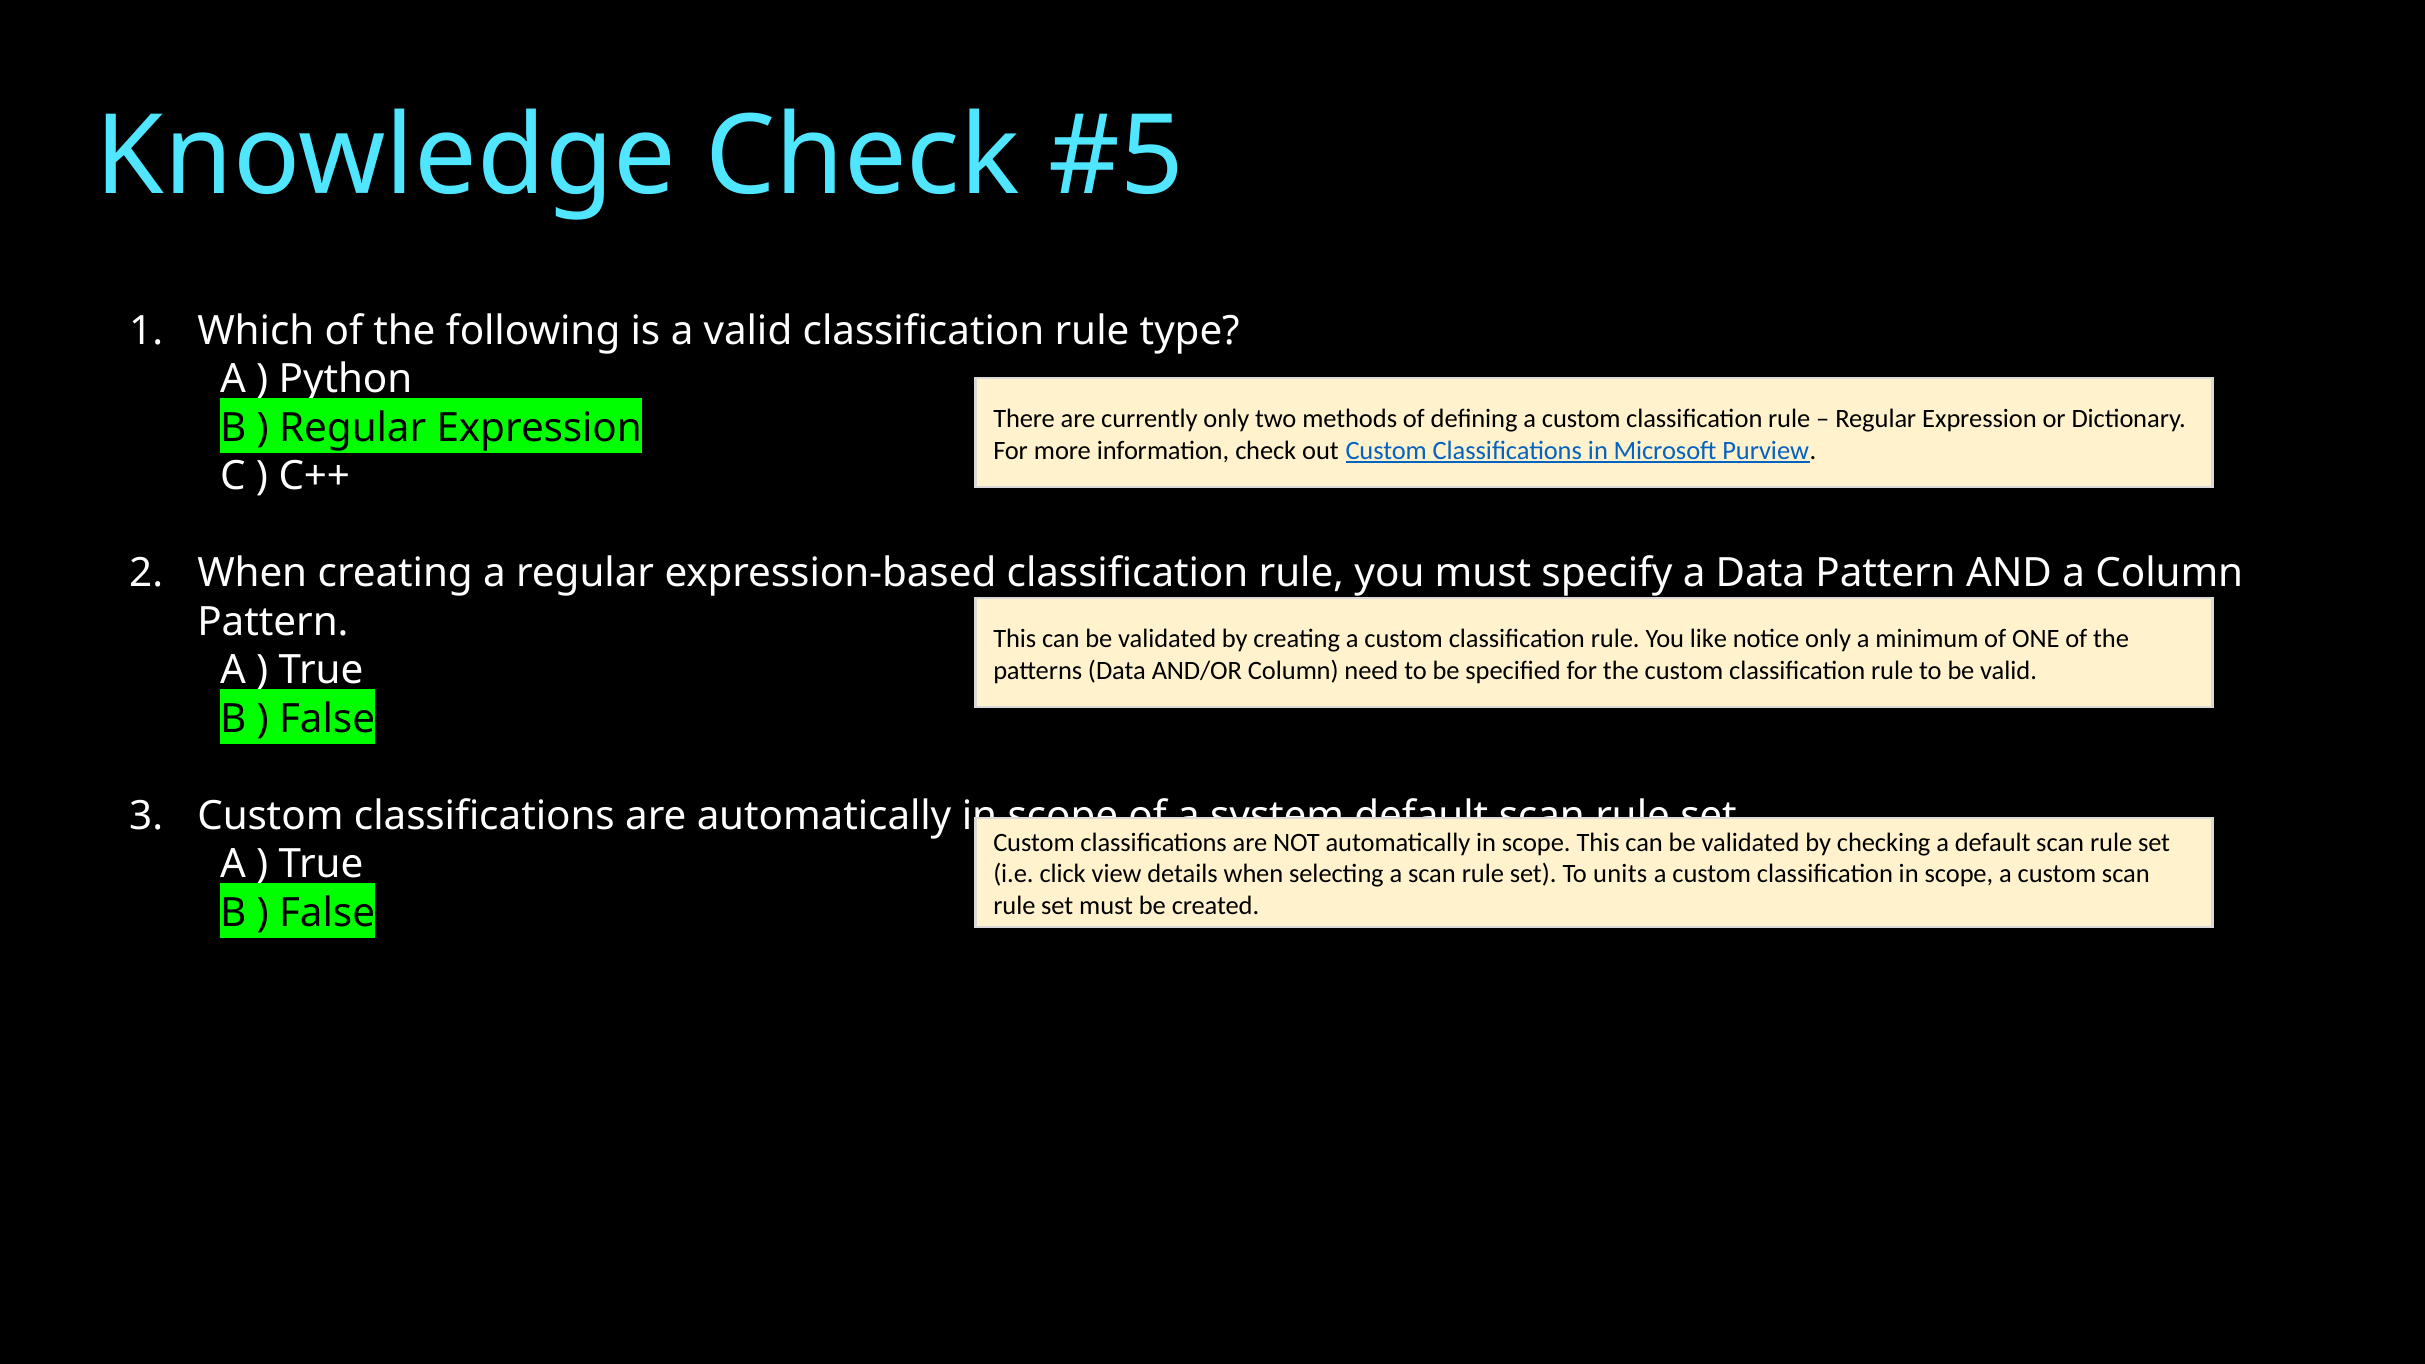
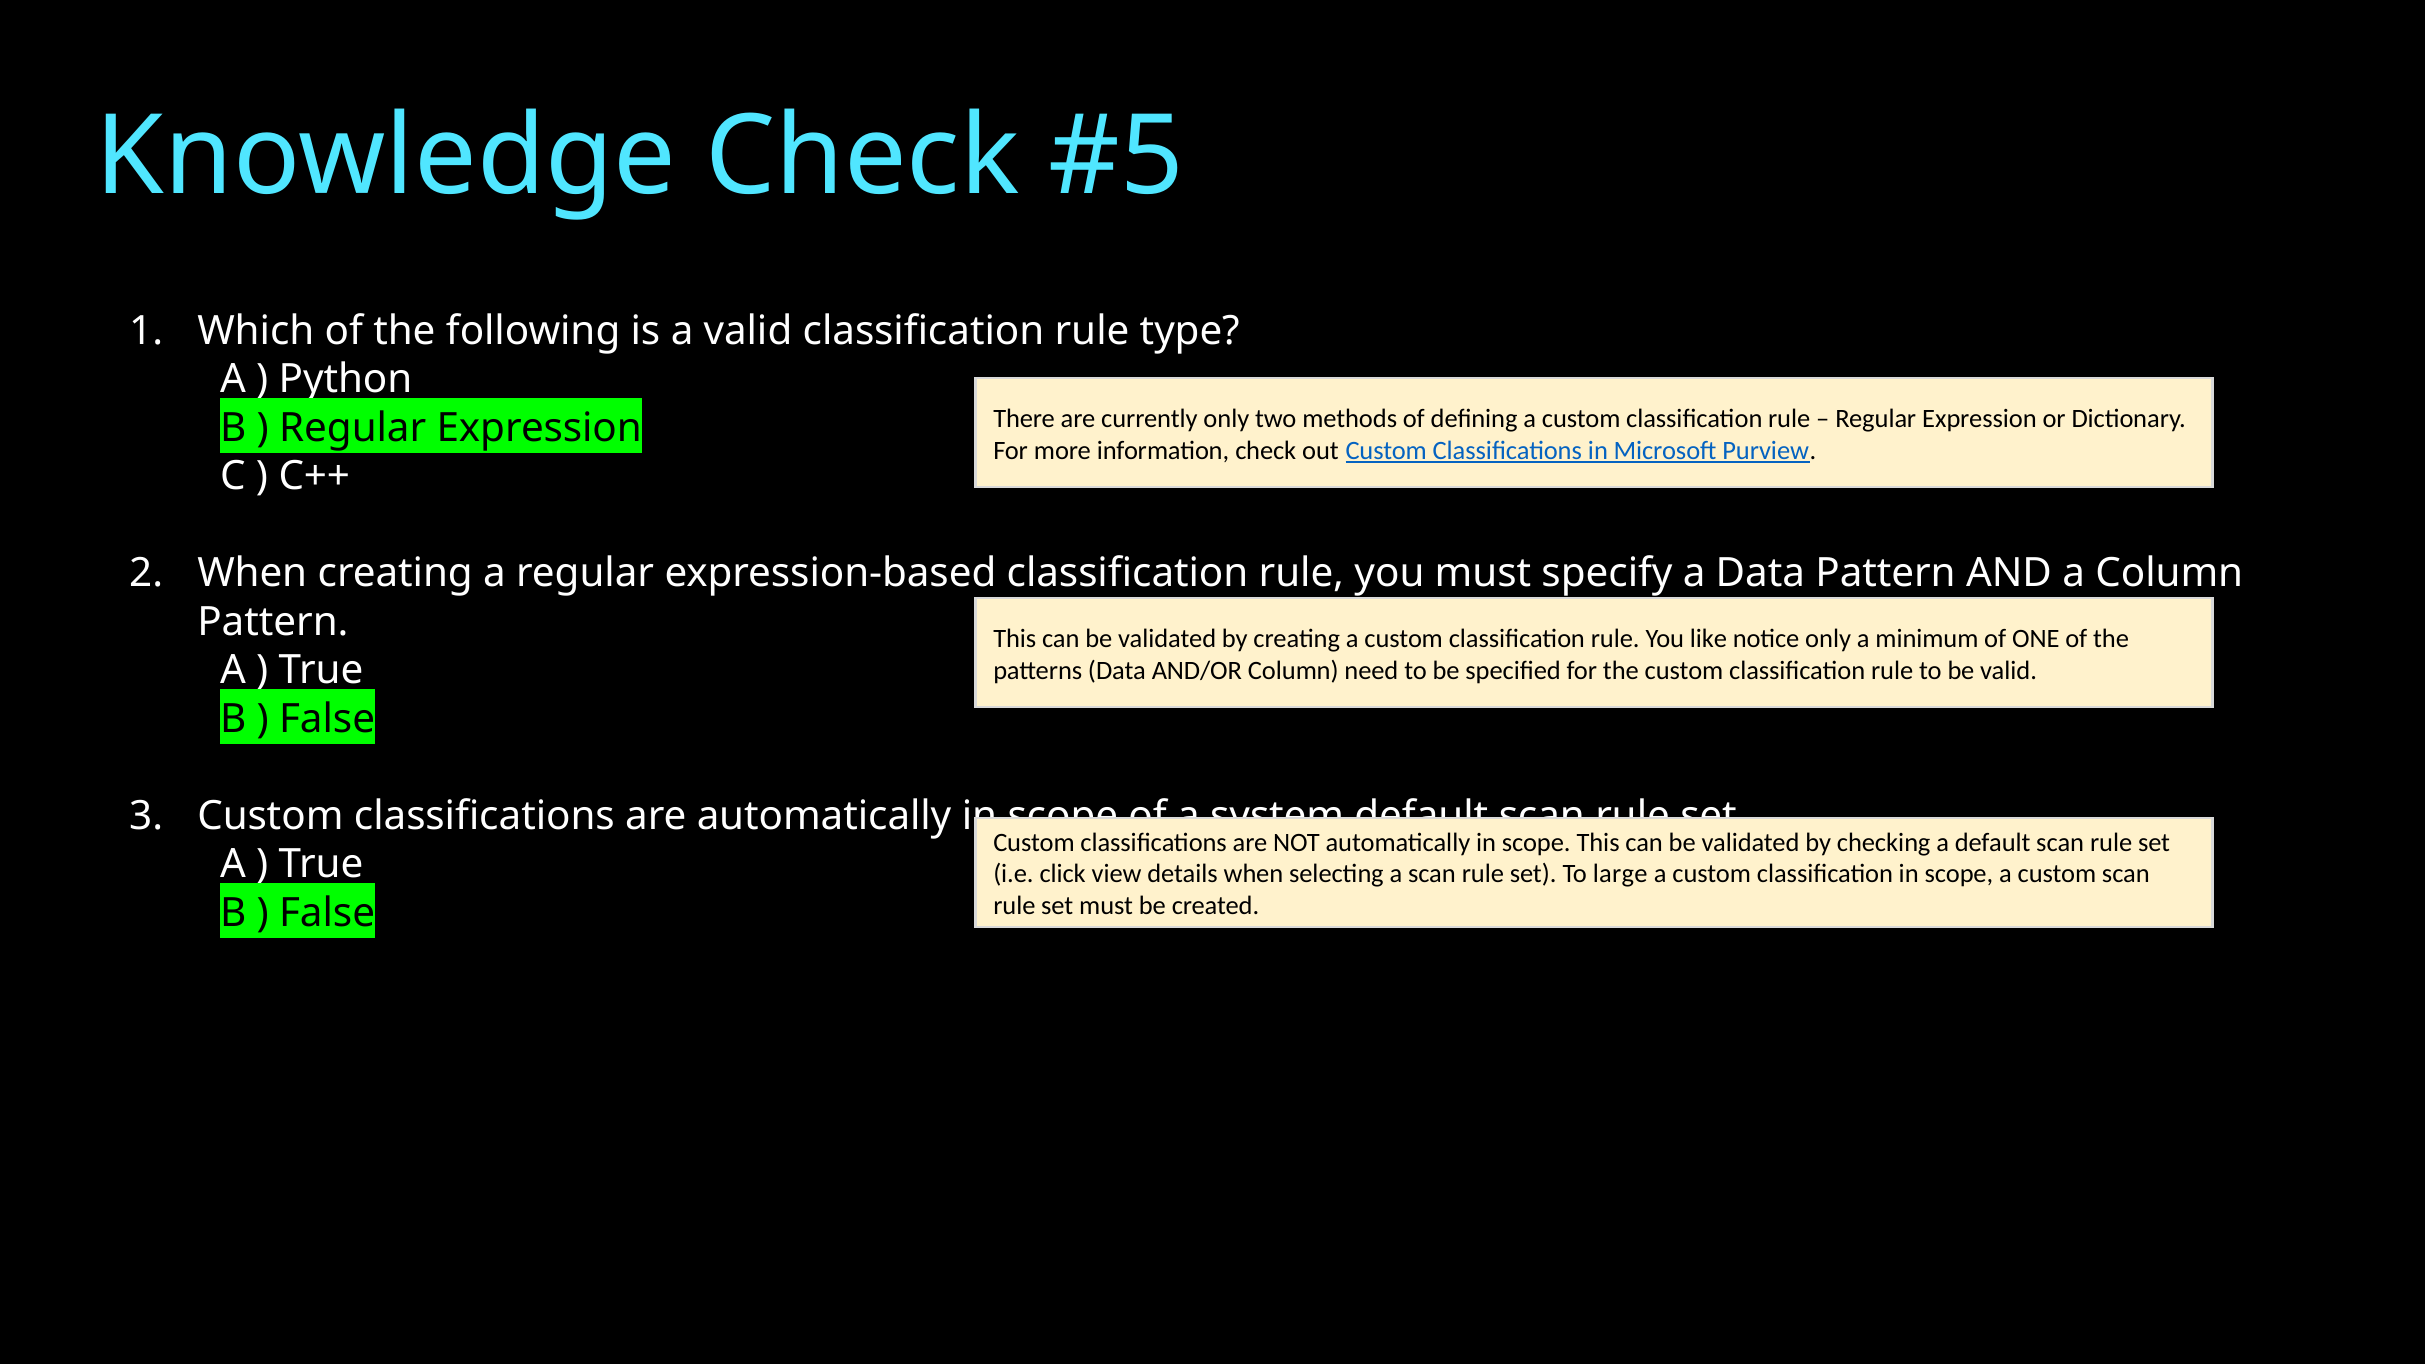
units: units -> large (1620, 874)
